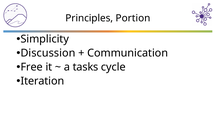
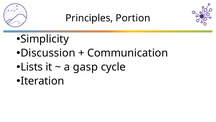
Free: Free -> Lists (32, 67)
tasks: tasks -> gasp (85, 67)
